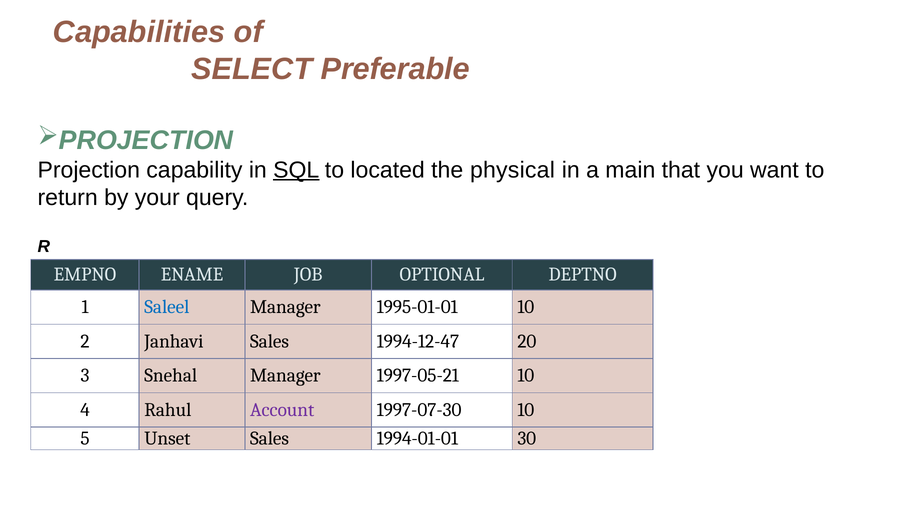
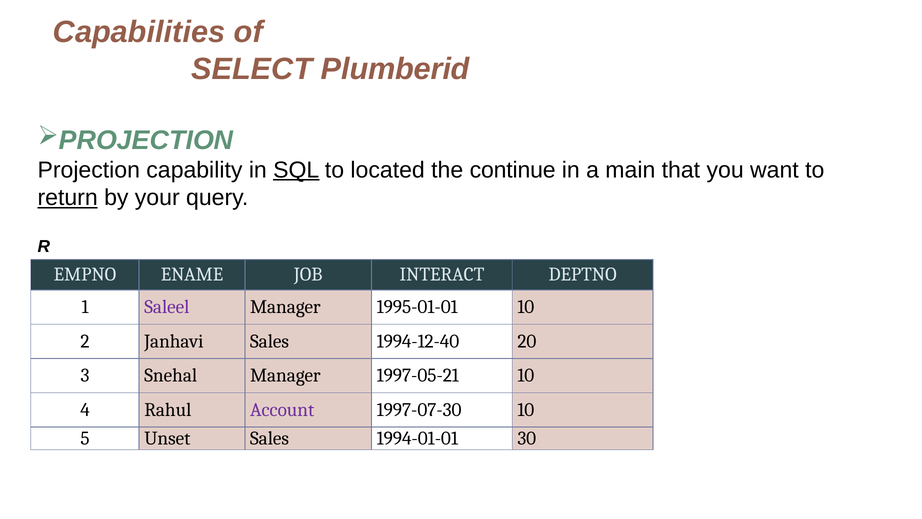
Preferable: Preferable -> Plumberid (395, 69)
physical: physical -> continue (513, 170)
return underline: none -> present (68, 197)
OPTIONAL: OPTIONAL -> INTERACT (442, 274)
Saleel colour: blue -> purple (167, 307)
1994-12-47: 1994-12-47 -> 1994-12-40 (418, 341)
